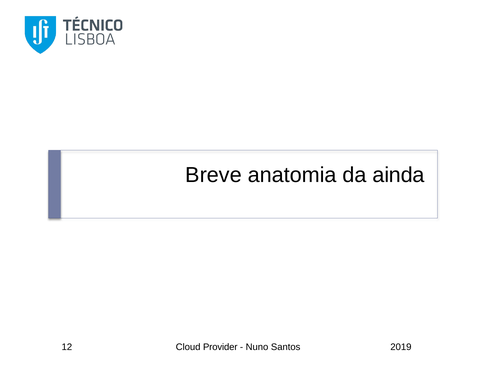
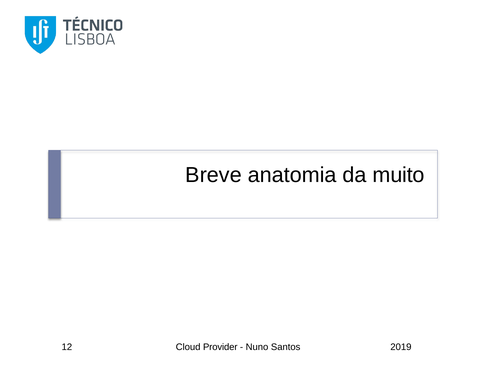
ainda: ainda -> muito (399, 175)
